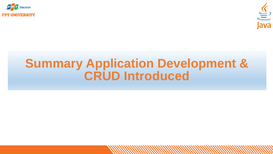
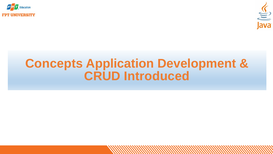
Summary: Summary -> Concepts (54, 63)
